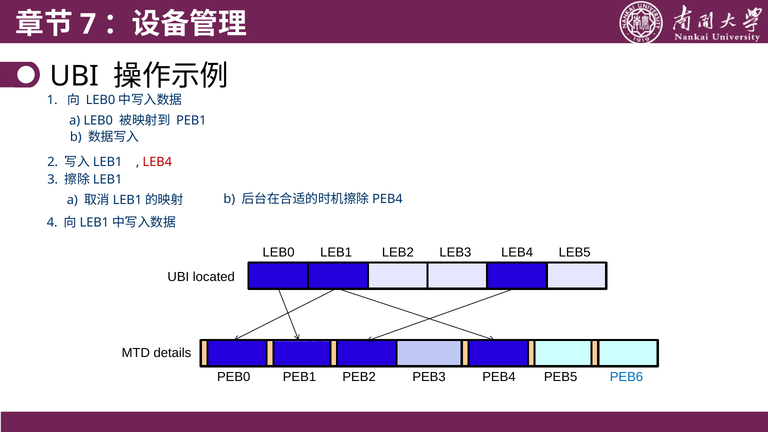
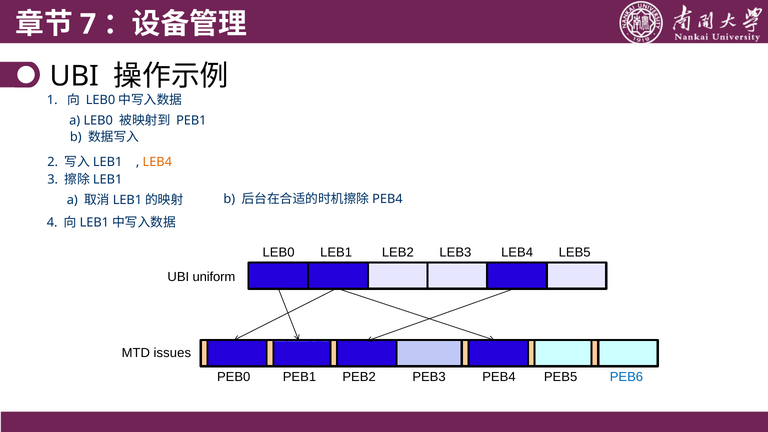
LEB4 colour: red -> orange (157, 162)
located: located -> uniform (214, 277)
details: details -> issues (172, 353)
